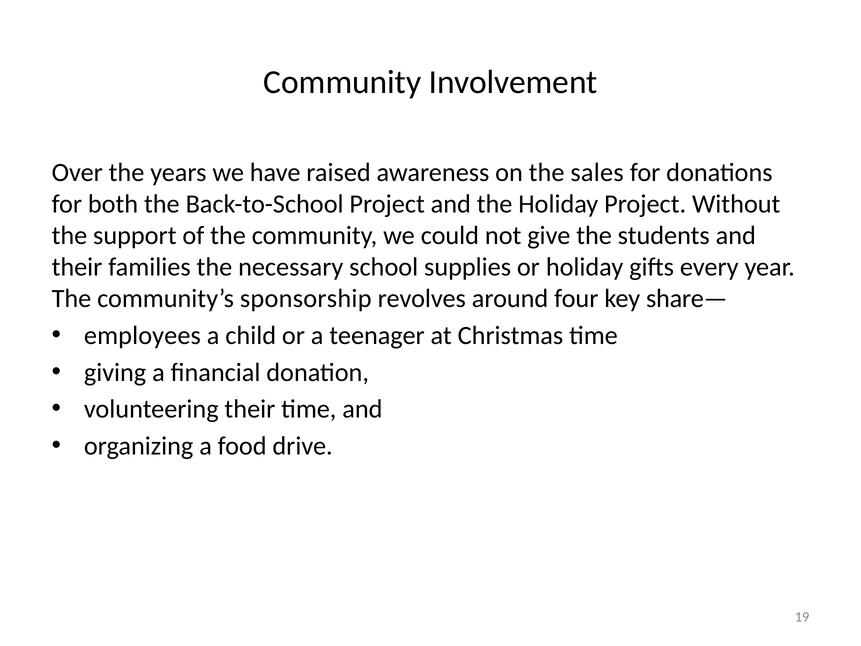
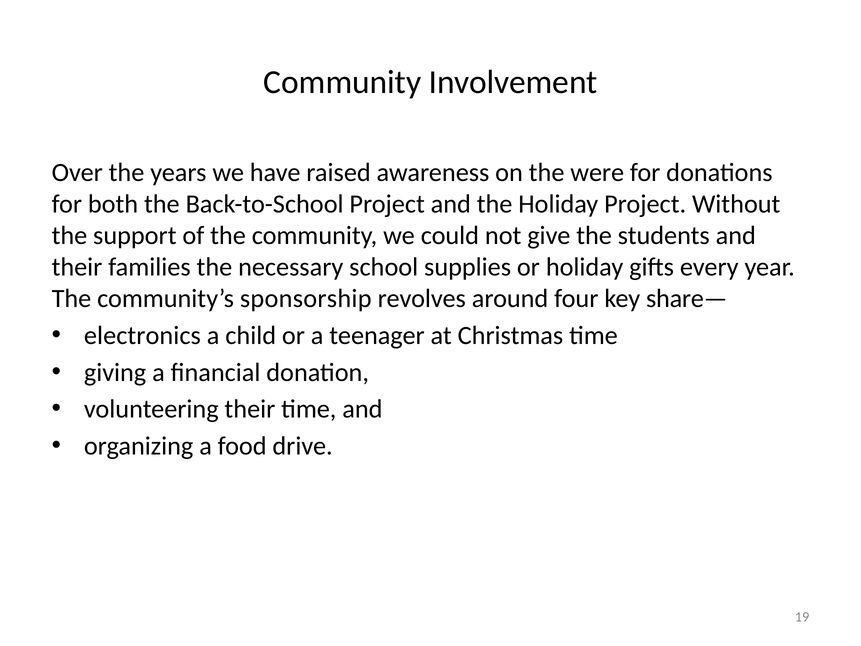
sales: sales -> were (597, 173)
employees: employees -> electronics (142, 335)
